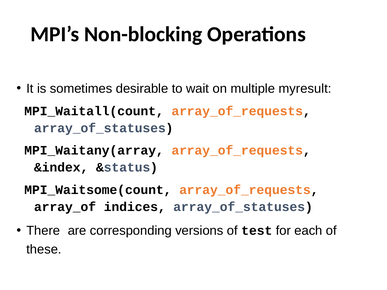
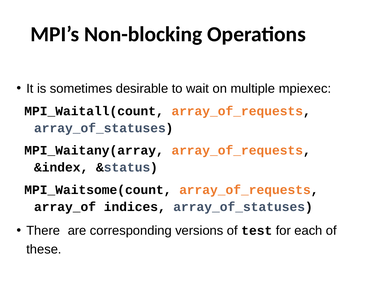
myresult: myresult -> mpiexec (305, 89)
